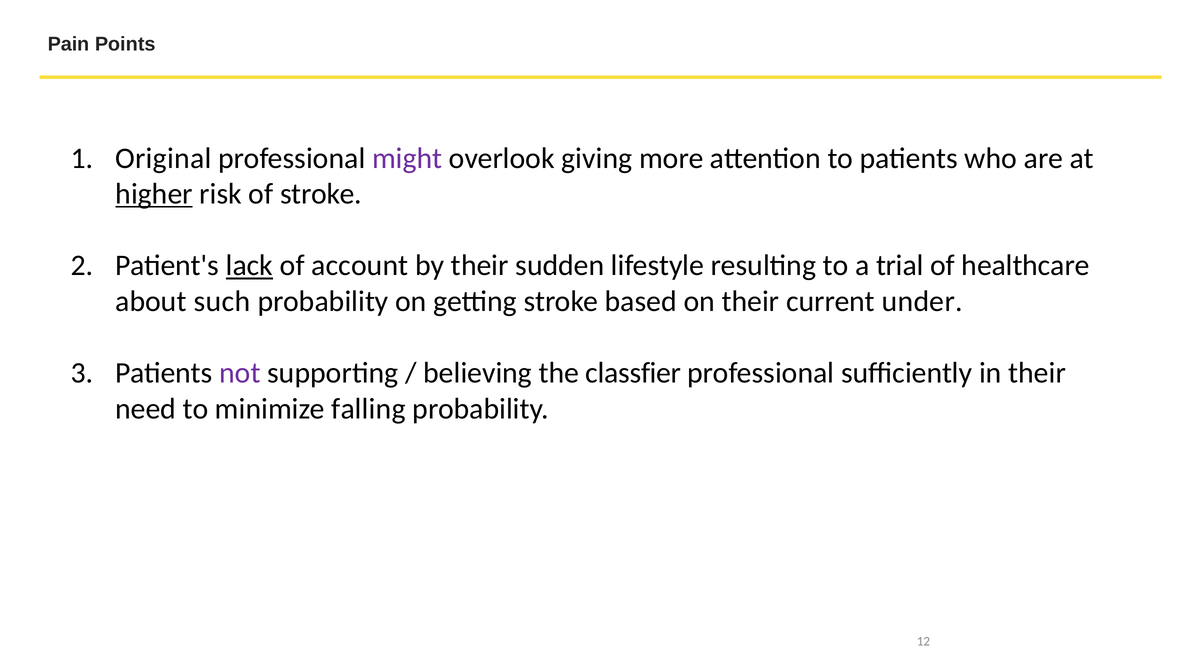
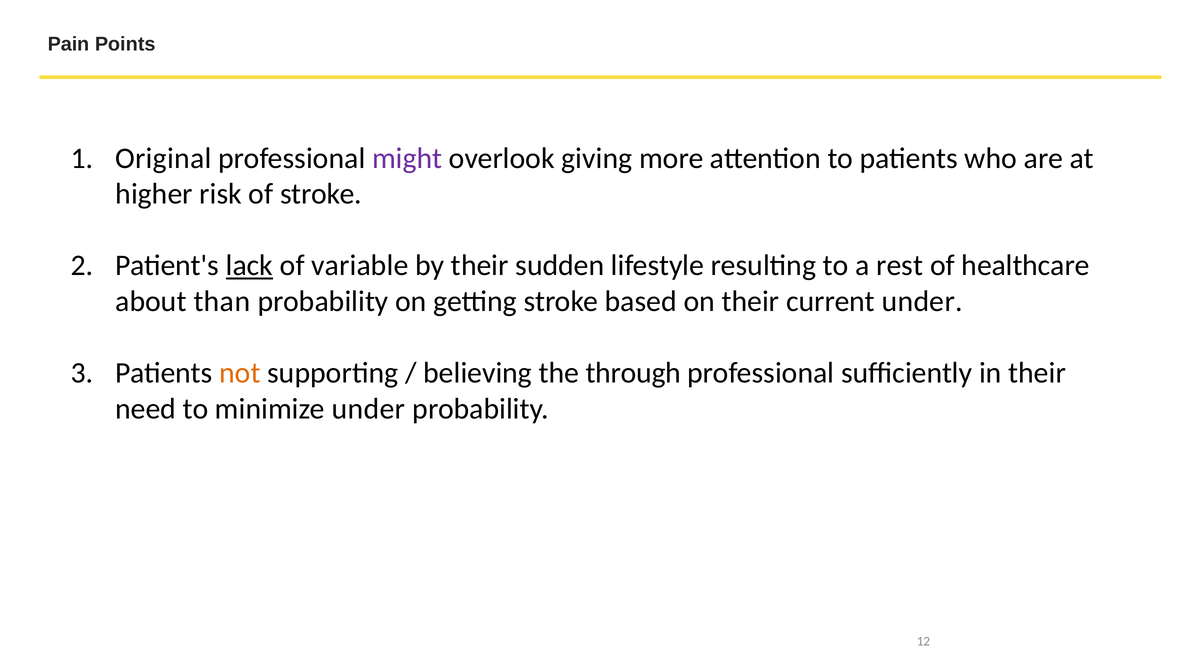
higher underline: present -> none (154, 194)
account: account -> variable (360, 266)
trial: trial -> rest (900, 266)
such: such -> than (222, 301)
not colour: purple -> orange (240, 373)
classfier: classfier -> through (633, 373)
minimize falling: falling -> under (368, 409)
